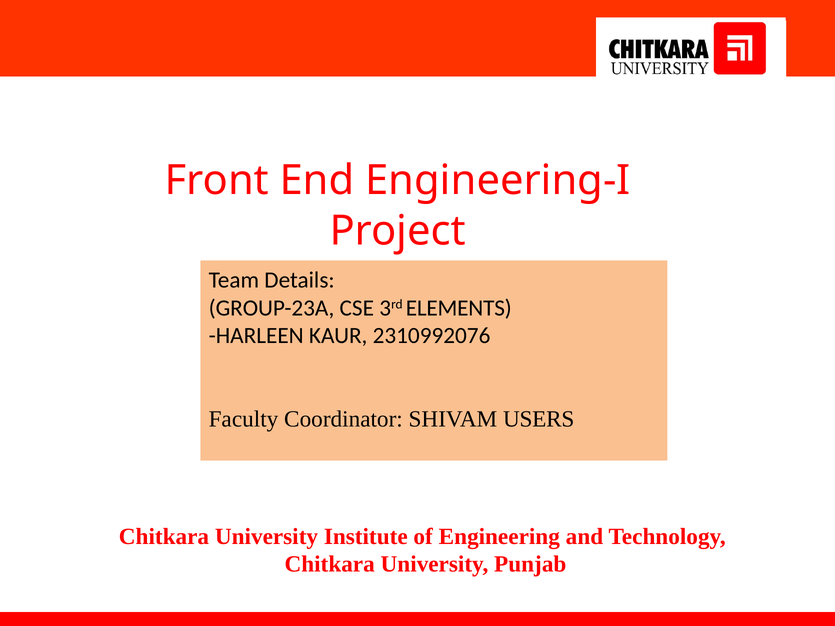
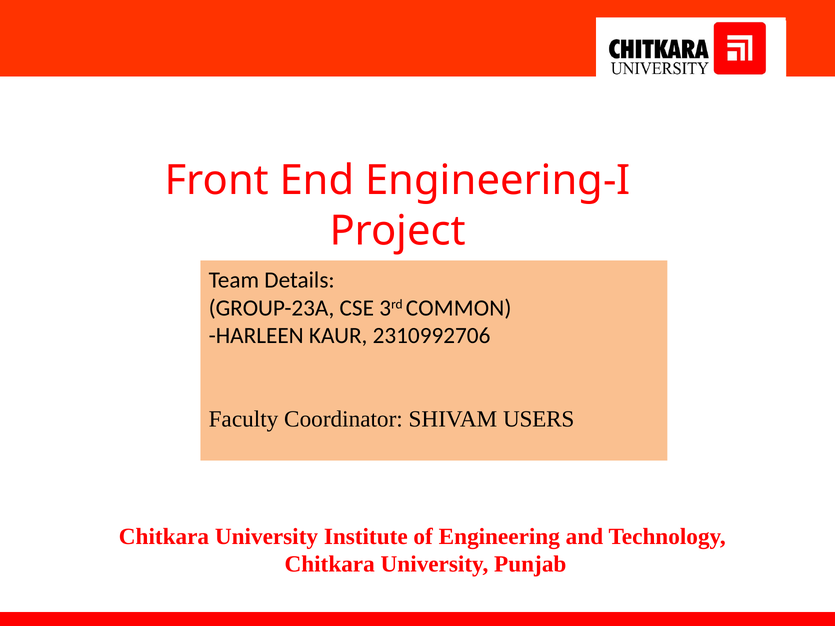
ELEMENTS: ELEMENTS -> COMMON (459, 308)
2310992076: 2310992076 -> 2310992706 (432, 336)
